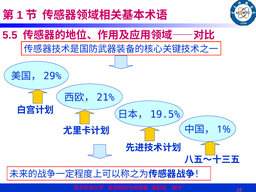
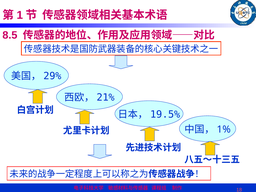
5.5: 5.5 -> 8.5 (10, 35)
